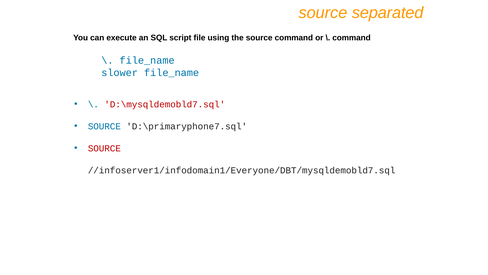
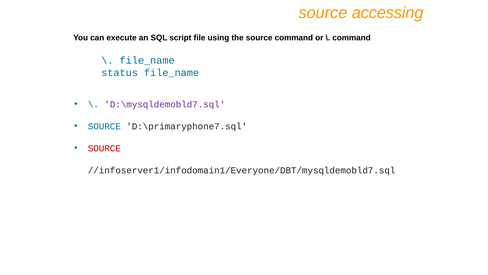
separated: separated -> accessing (388, 13)
slower: slower -> status (120, 73)
D:\mysqldemobld7.sql colour: red -> purple (165, 104)
